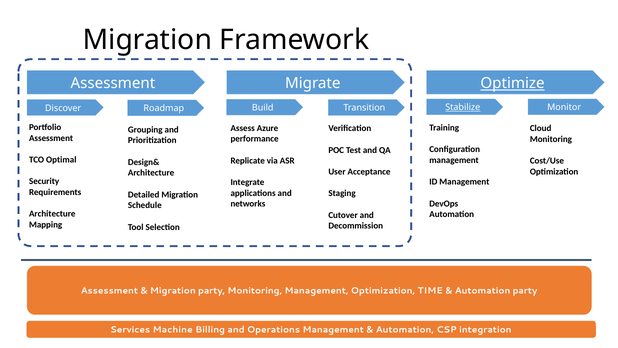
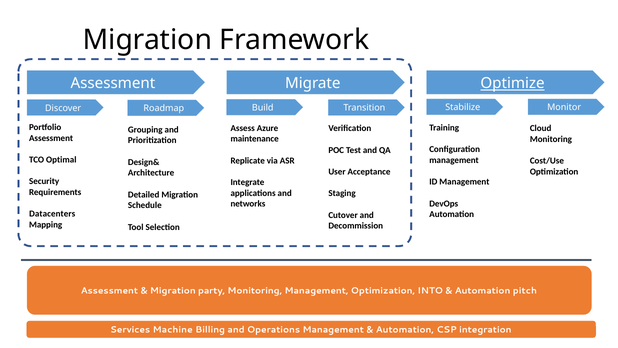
Stabilize underline: present -> none (463, 107)
performance: performance -> maintenance (255, 139)
Architecture: Architecture -> Datacenters (52, 214)
TIME: TIME -> INTO (430, 291)
Automation party: party -> pitch (525, 291)
